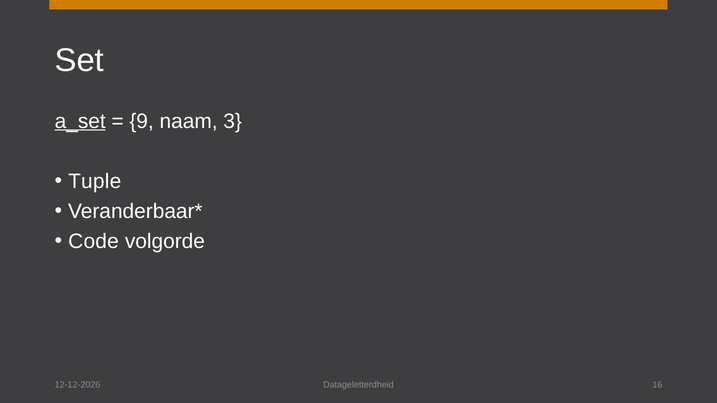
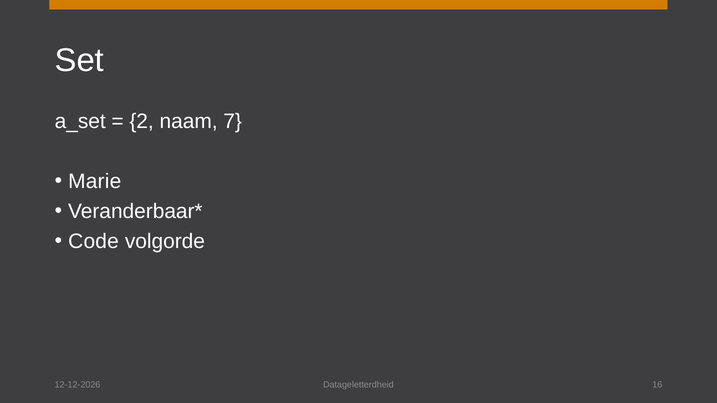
a_set underline: present -> none (80, 121)
9: 9 -> 2 (142, 121)
3: 3 -> 7 (233, 121)
Tuple: Tuple -> Marie (95, 181)
